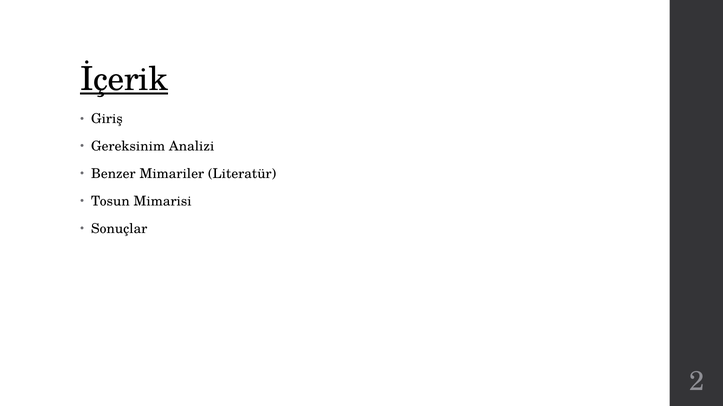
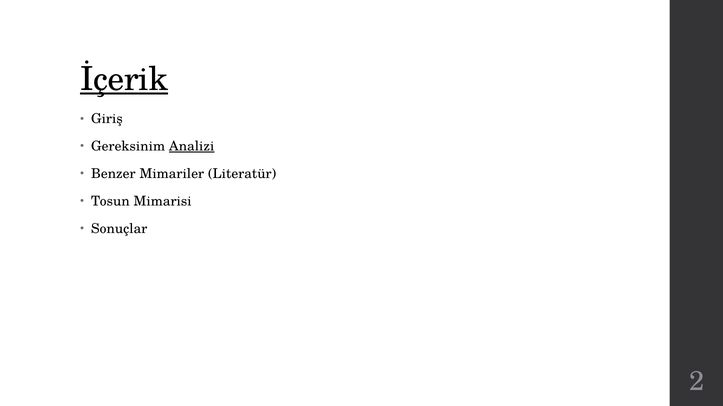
Analizi underline: none -> present (192, 147)
